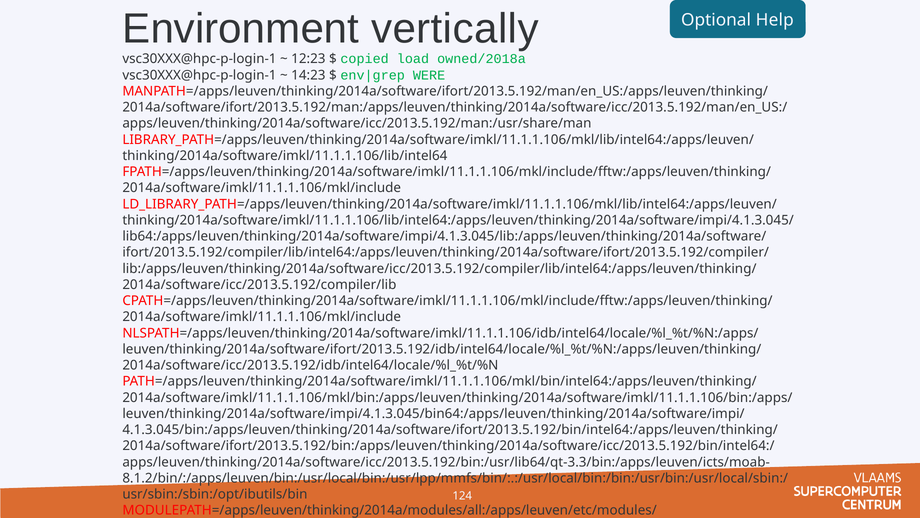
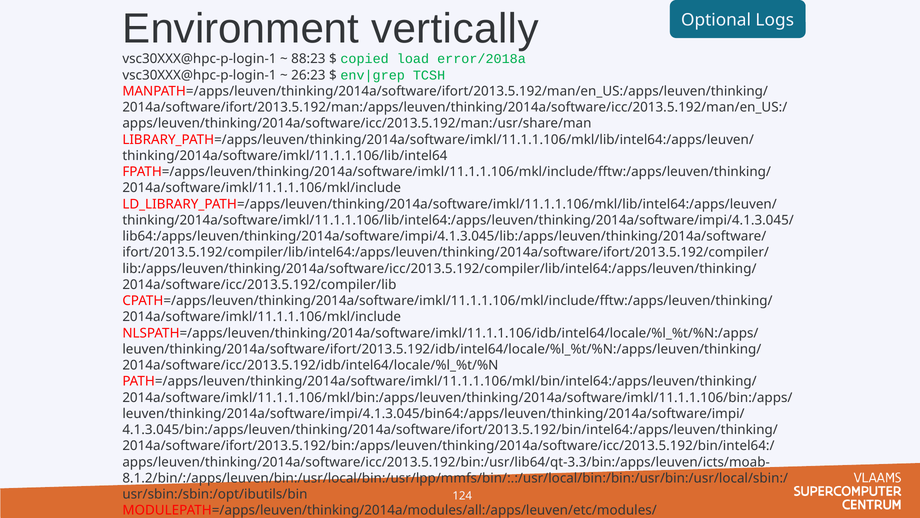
Help: Help -> Logs (775, 20)
12:23: 12:23 -> 88:23 (308, 59)
owned/2018a: owned/2018a -> error/2018a (481, 59)
14:23: 14:23 -> 26:23 (308, 75)
WERE: WERE -> TCSH (429, 75)
